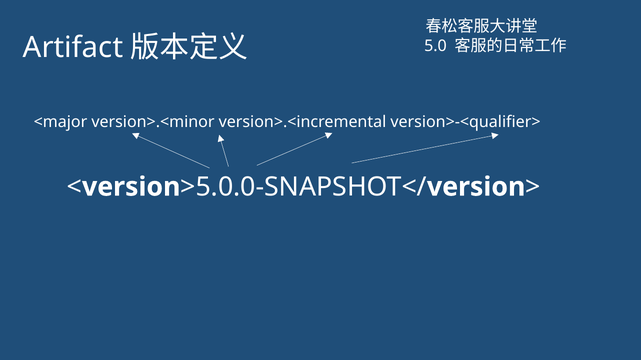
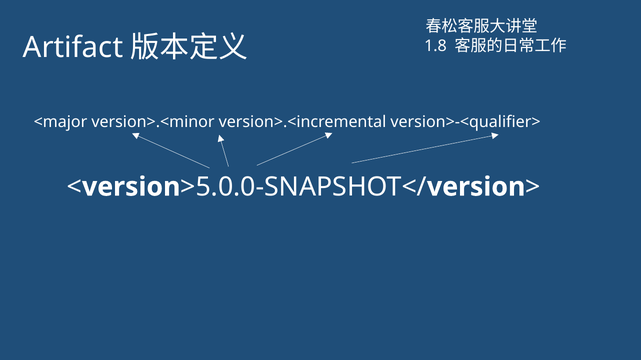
5.0: 5.0 -> 1.8 (435, 46)
